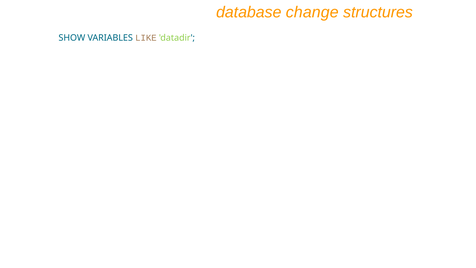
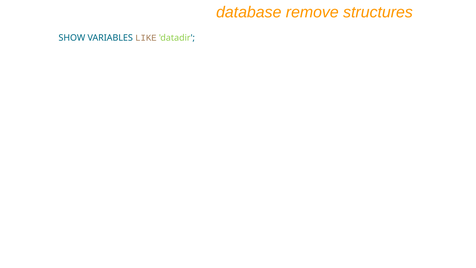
change: change -> remove (312, 12)
